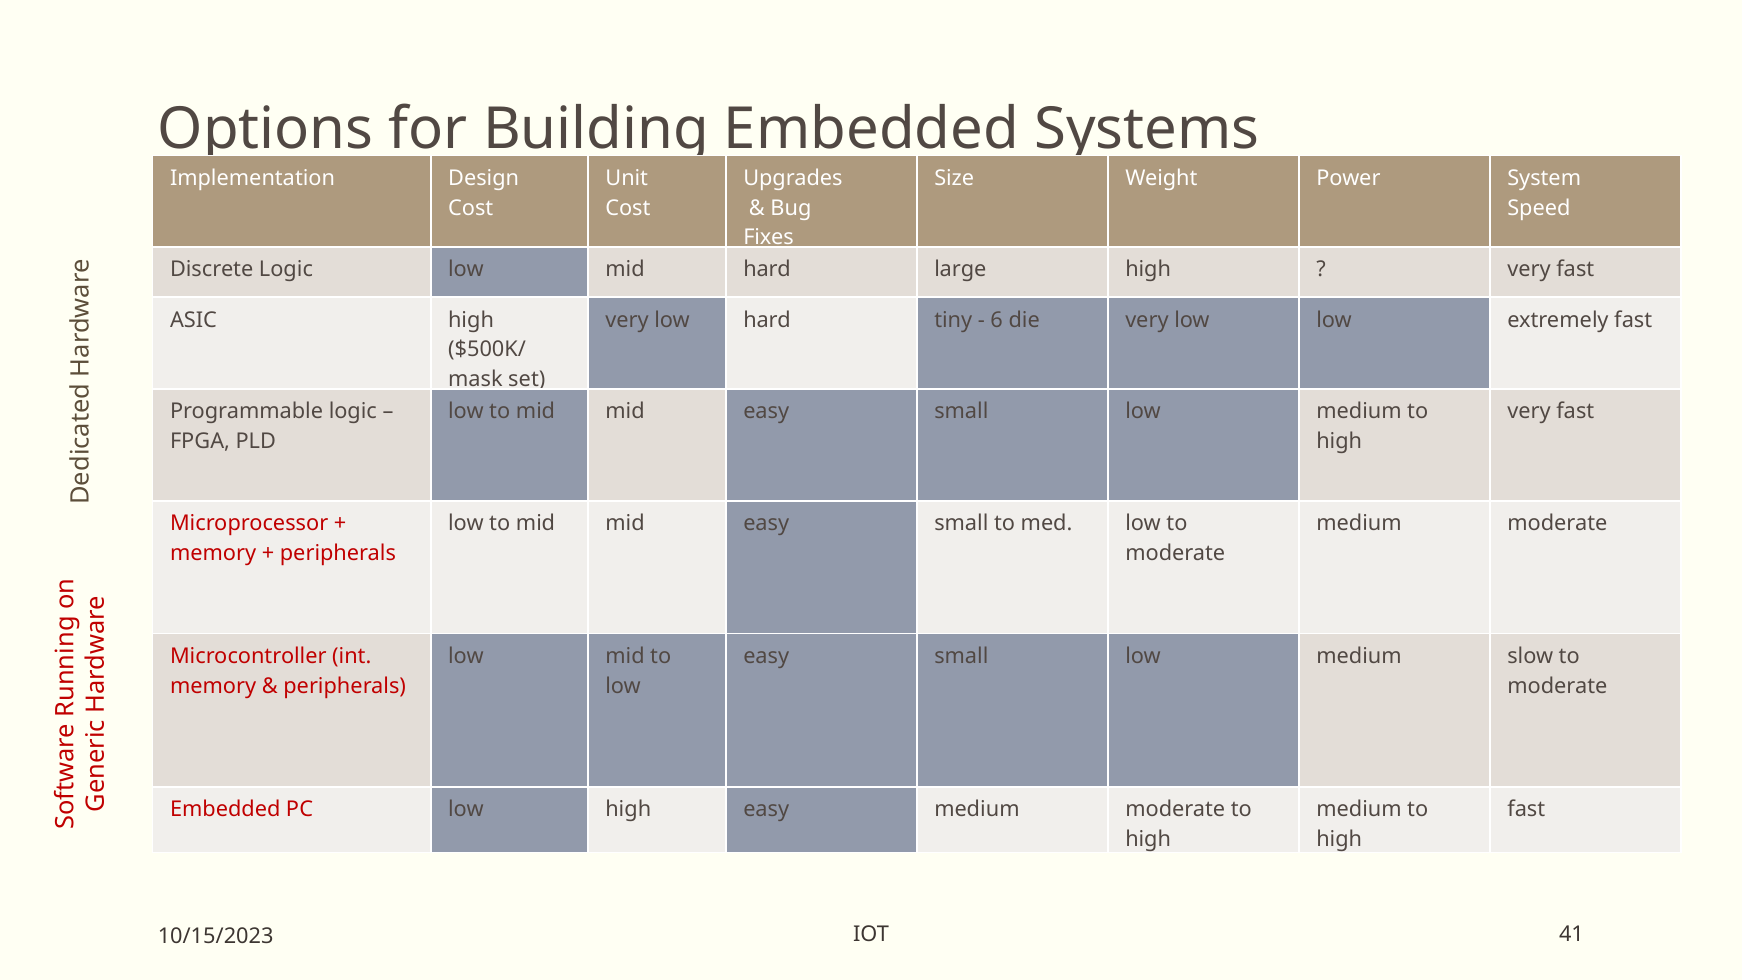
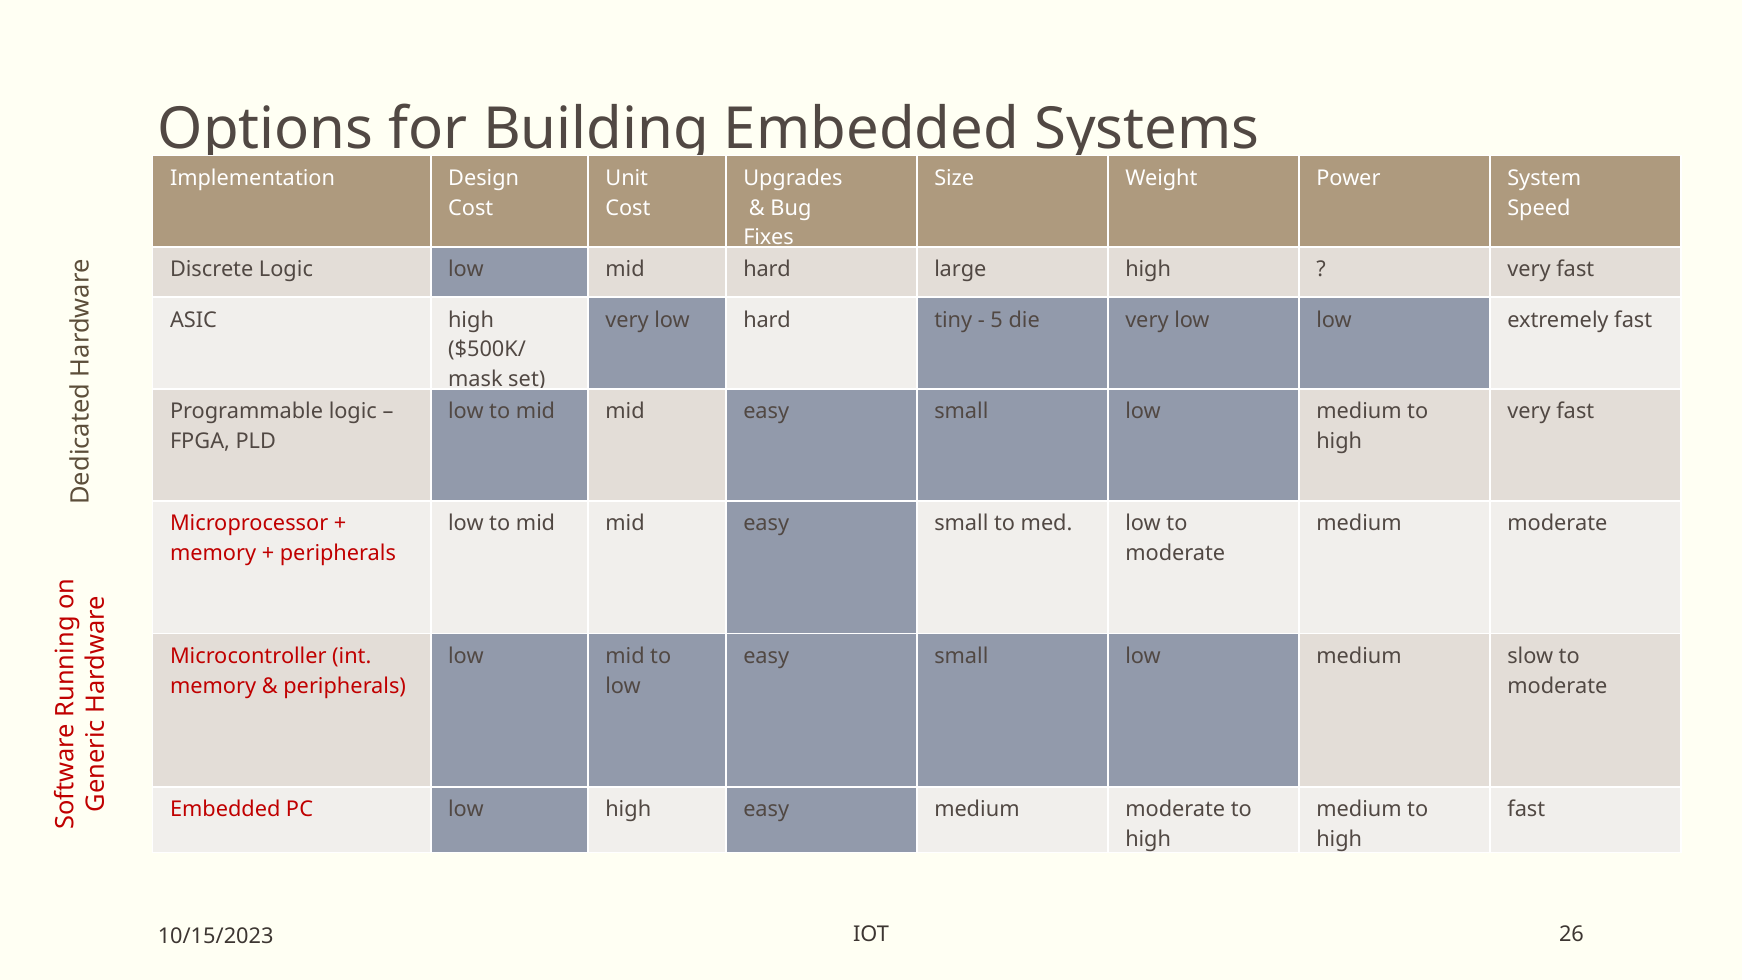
6: 6 -> 5 (997, 320)
41: 41 -> 26 (1571, 934)
